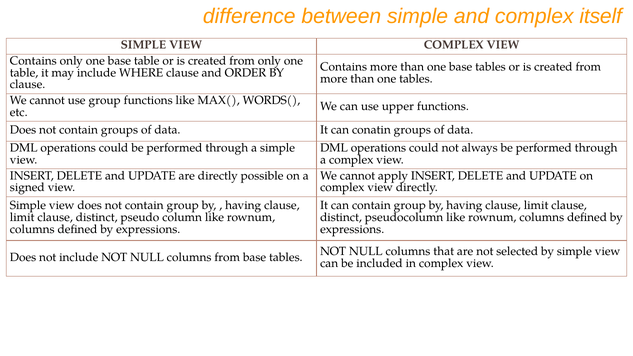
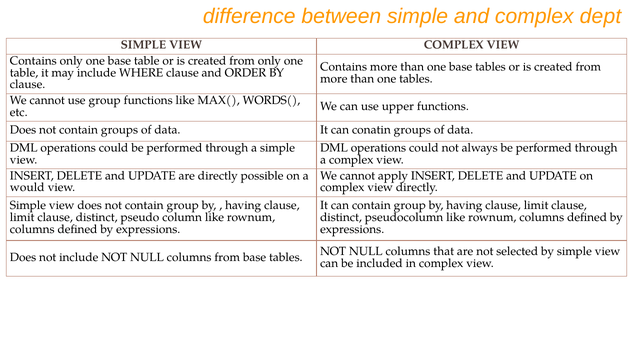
itself: itself -> dept (600, 16)
signed: signed -> would (27, 188)
